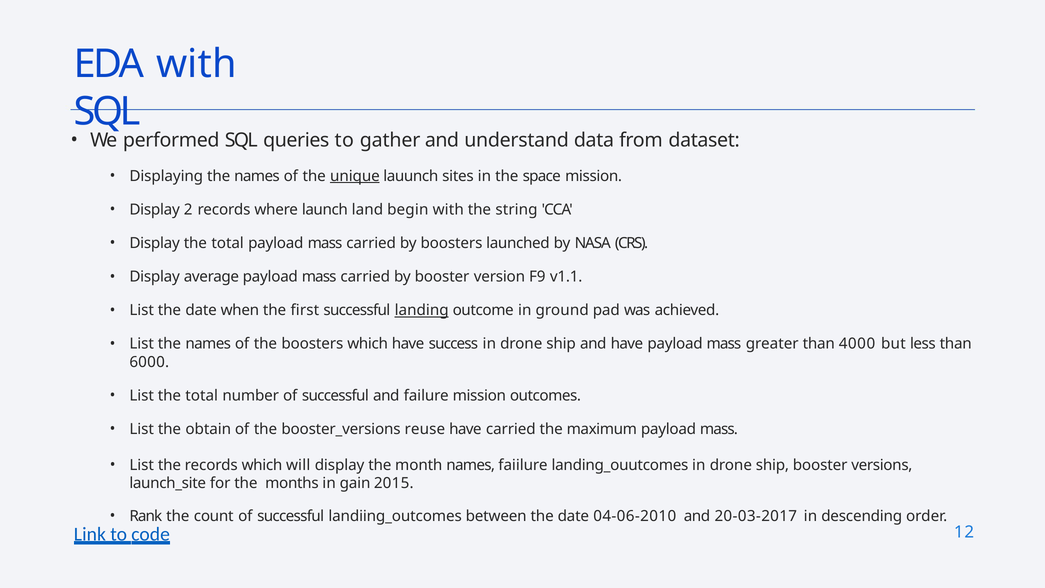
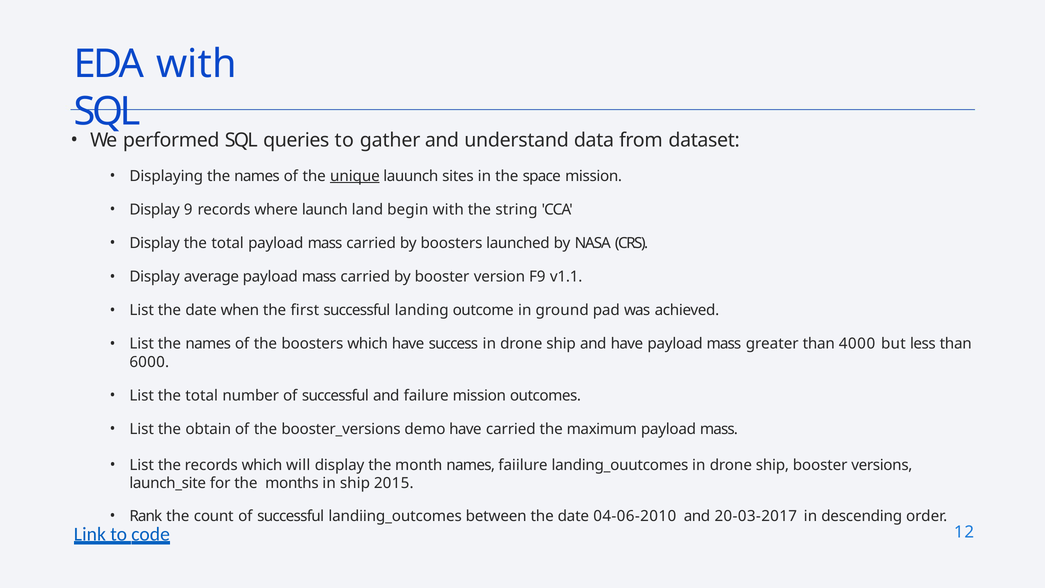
2: 2 -> 9 (188, 210)
landing underline: present -> none (422, 310)
reuse: reuse -> demo (425, 429)
in gain: gain -> ship (355, 483)
